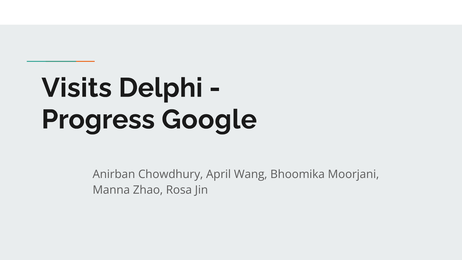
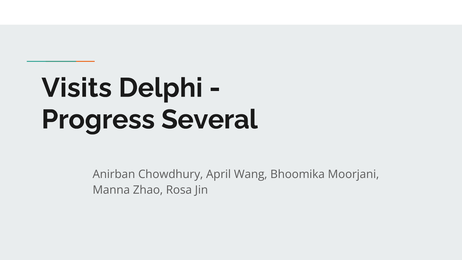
Google: Google -> Several (210, 120)
